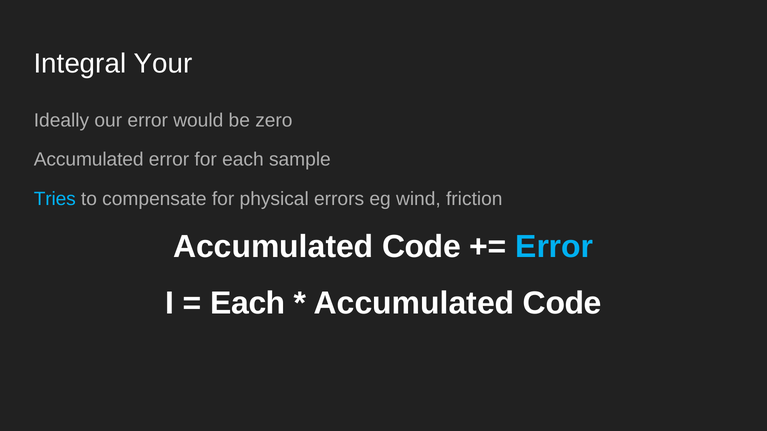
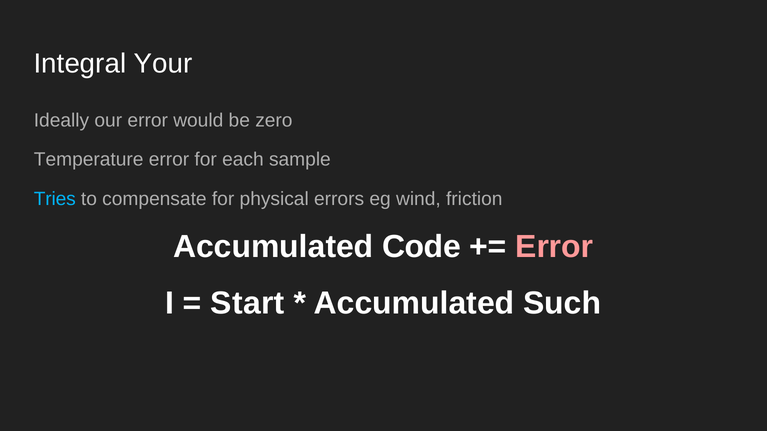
Accumulated: Accumulated -> Temperature (89, 160)
Error colour: light blue -> pink (554, 247)
Each: Each -> Start (247, 304)
Code: Code -> Such (562, 304)
